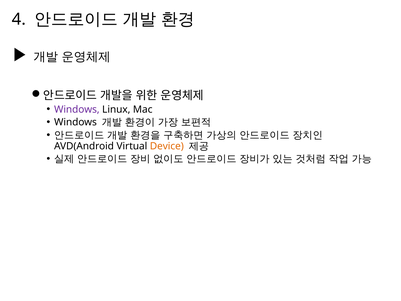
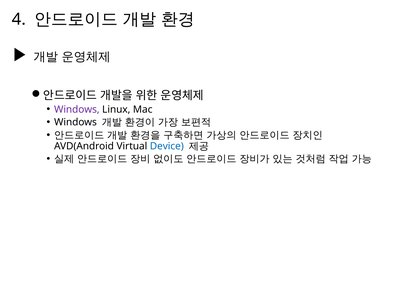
Device colour: orange -> blue (167, 146)
